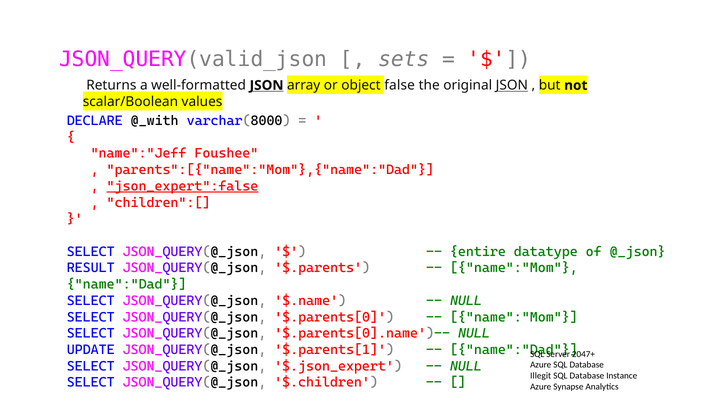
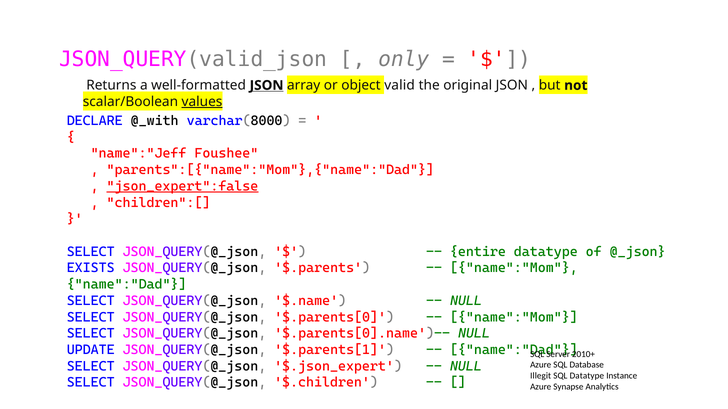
sets: sets -> only (404, 59)
false: false -> valid (400, 85)
JSON underline: present -> none (512, 85)
values underline: none -> present (202, 102)
RESULT: RESULT -> EXISTS (91, 268)
2047+: 2047+ -> 2010+ (583, 354)
Database: Database -> Datatype (587, 376)
